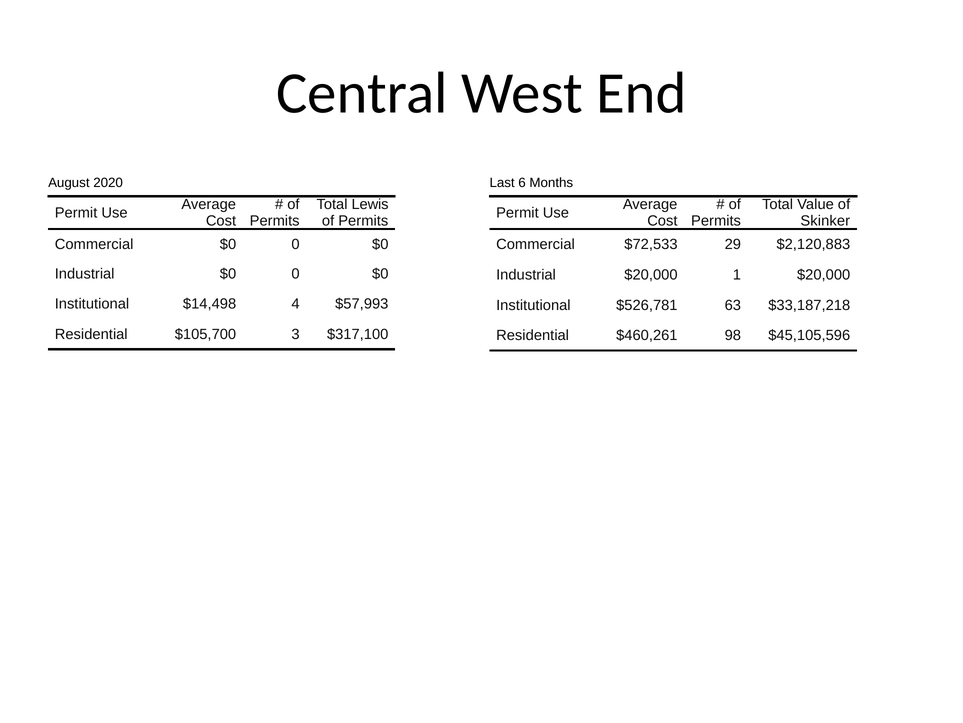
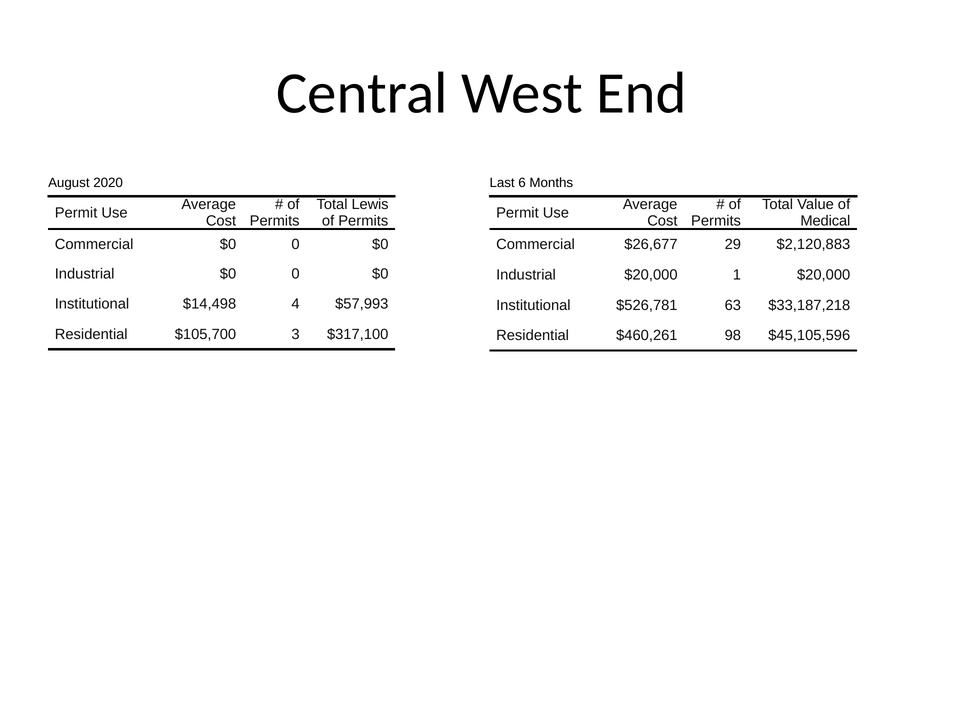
Skinker: Skinker -> Medical (825, 221)
$72,533: $72,533 -> $26,677 (651, 244)
